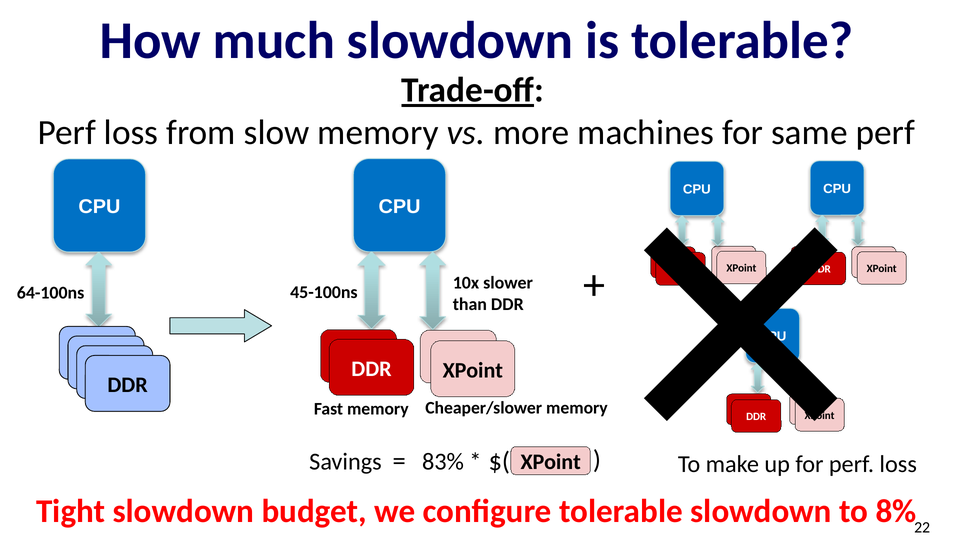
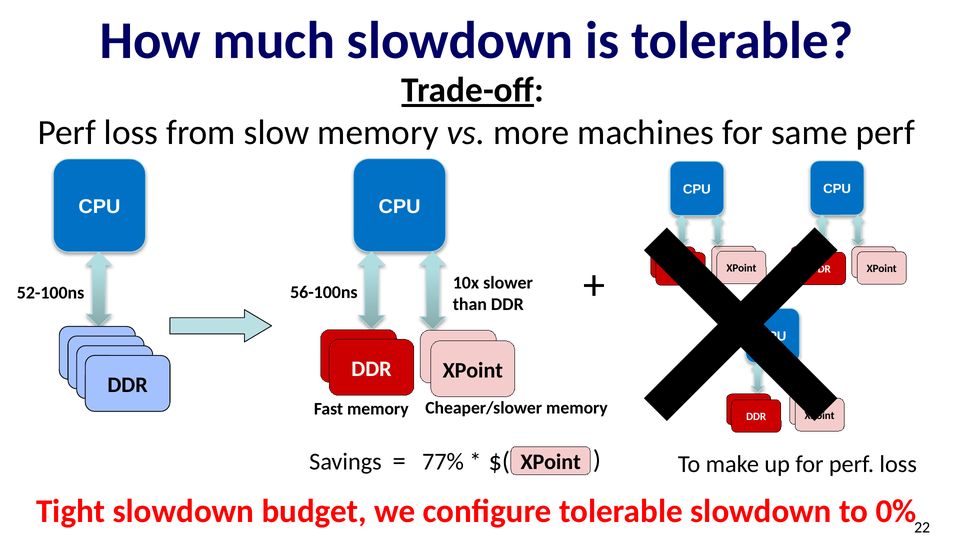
45-100ns: 45-100ns -> 56-100ns (324, 292)
64-100ns: 64-100ns -> 52-100ns (51, 293)
83%: 83% -> 77% (443, 461)
8%: 8% -> 0% (896, 511)
